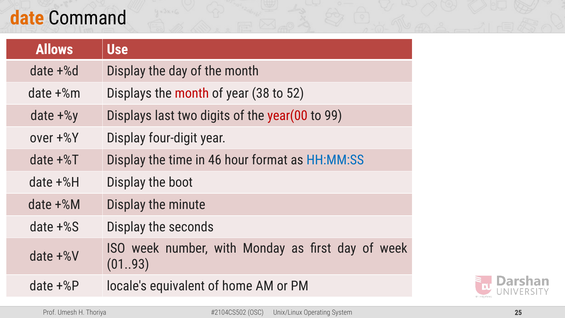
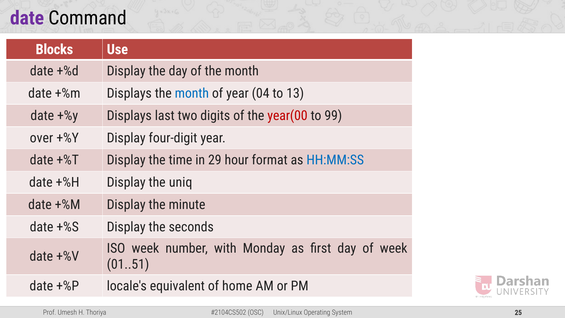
date colour: orange -> purple (27, 18)
Allows: Allows -> Blocks (54, 49)
month colour: red -> blue (192, 93)
38: 38 -> 04 (261, 93)
52: 52 -> 13 (295, 93)
46: 46 -> 29 (215, 160)
boot: boot -> uniq (181, 182)
01..93: 01..93 -> 01..51 (128, 264)
